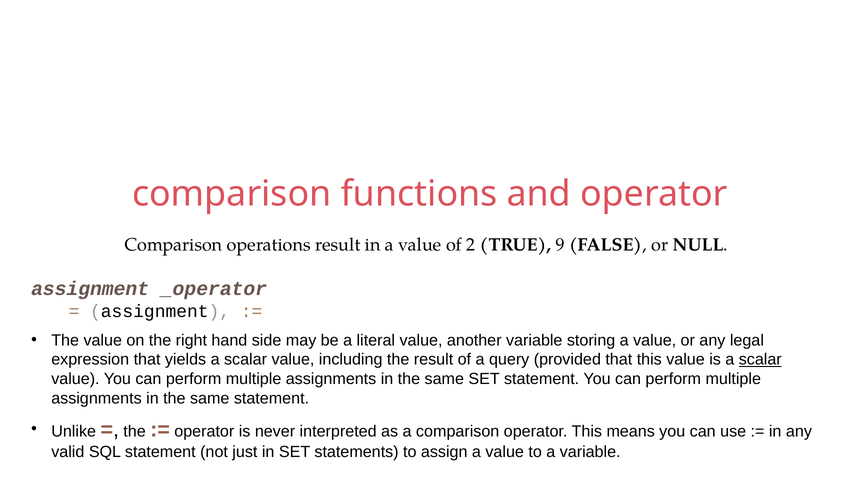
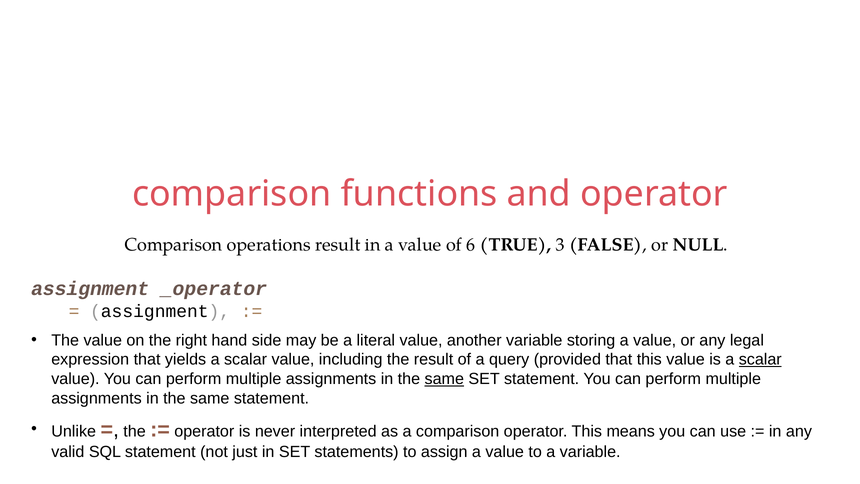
2: 2 -> 6 (471, 245)
9: 9 -> 3 (560, 245)
same underline: none -> present (444, 379)
